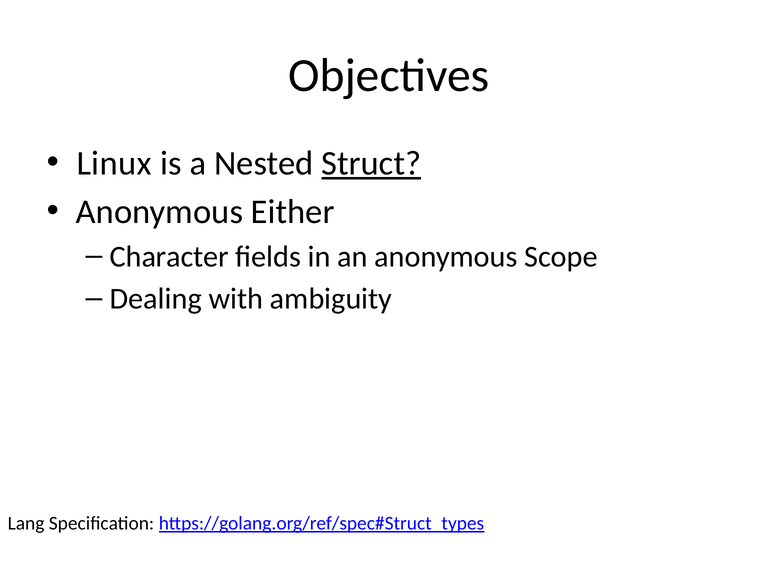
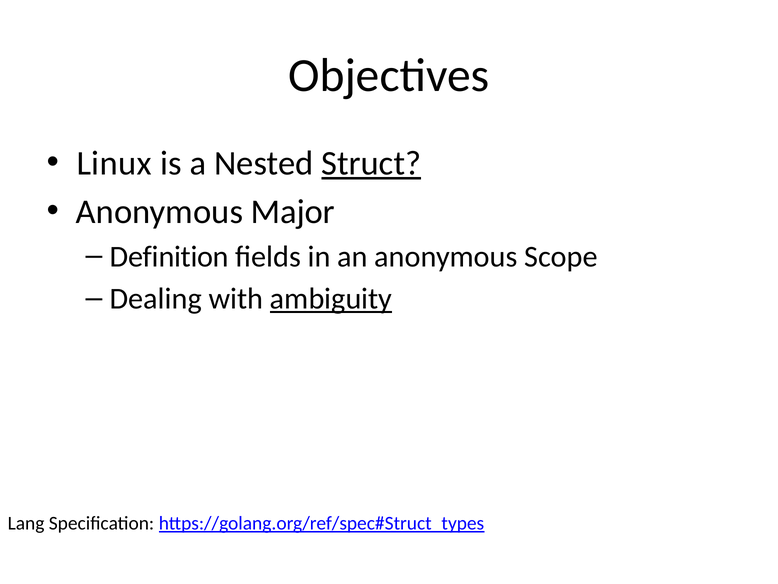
Either: Either -> Major (293, 212)
Character: Character -> Definition (169, 256)
ambiguity underline: none -> present (331, 299)
